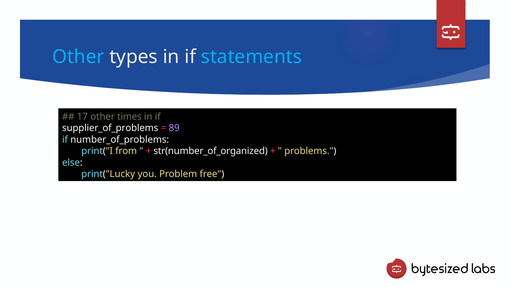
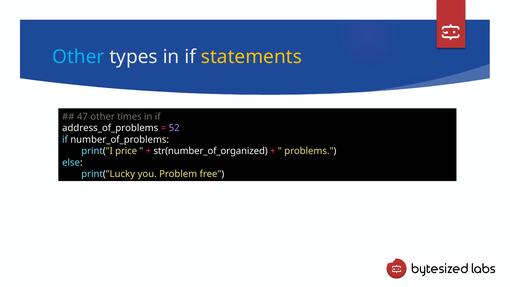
statements colour: light blue -> yellow (251, 57)
17: 17 -> 47 (82, 117)
supplier_of_problems: supplier_of_problems -> address_of_problems (110, 128)
89: 89 -> 52 (174, 128)
from: from -> price (126, 151)
